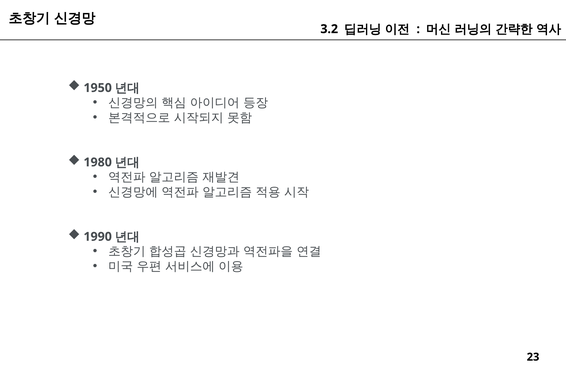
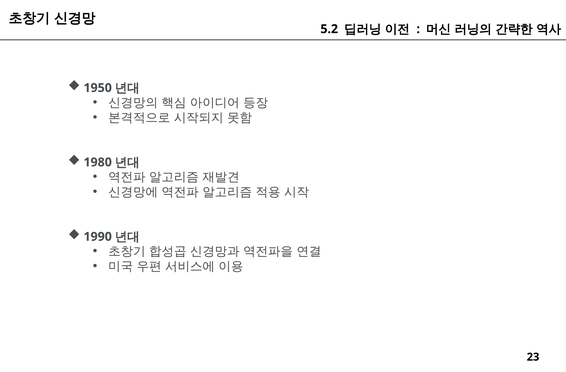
3.2: 3.2 -> 5.2 (329, 29)
